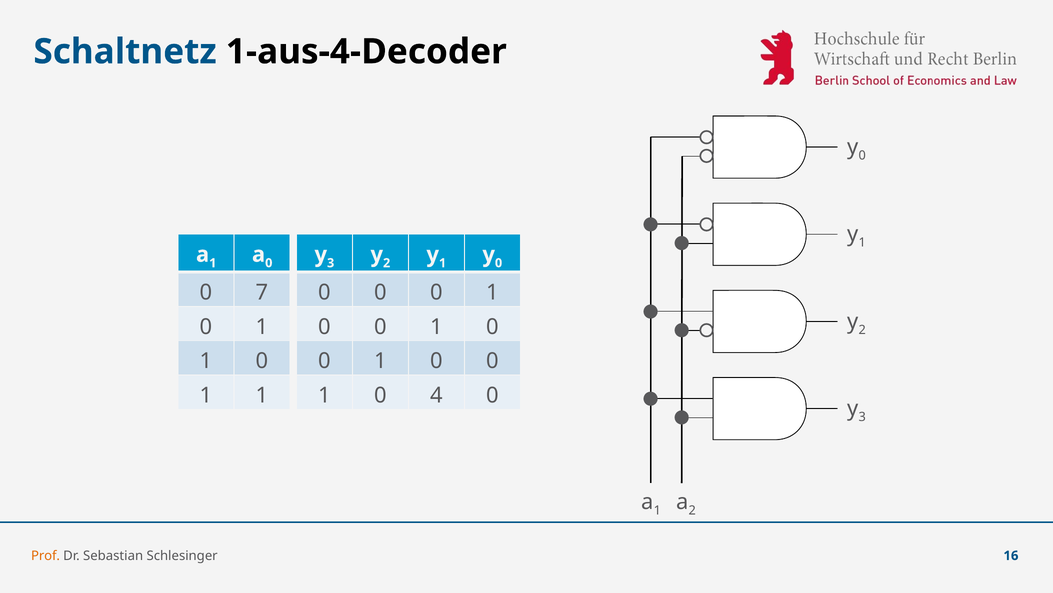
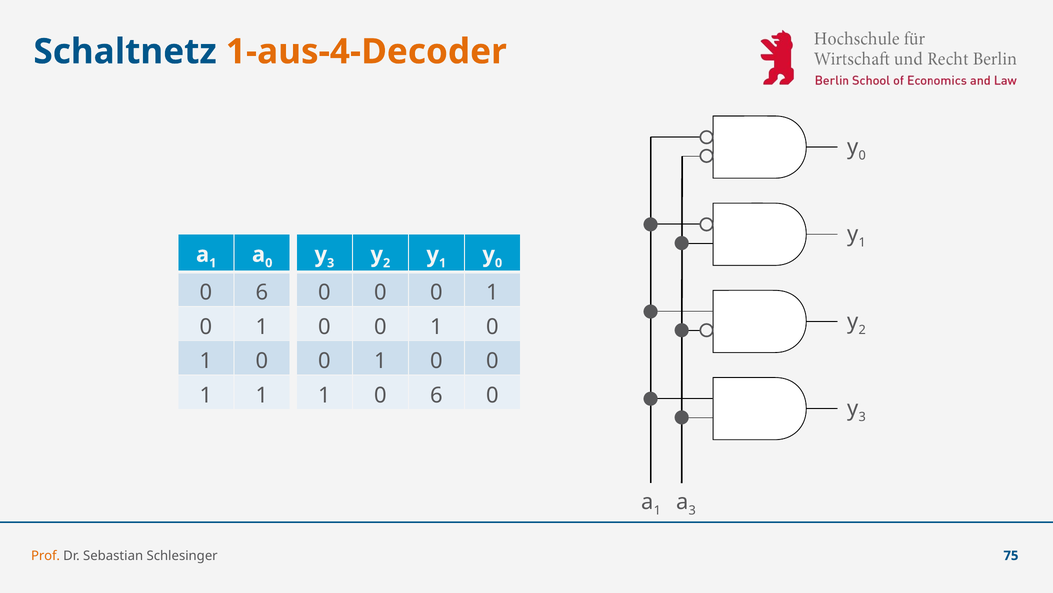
1-aus-4-Decoder colour: black -> orange (366, 52)
7: 7 -> 6 (262, 292)
1 0 4: 4 -> 6 (436, 395)
2: 2 -> 3 (692, 510)
16: 16 -> 75 (1011, 555)
